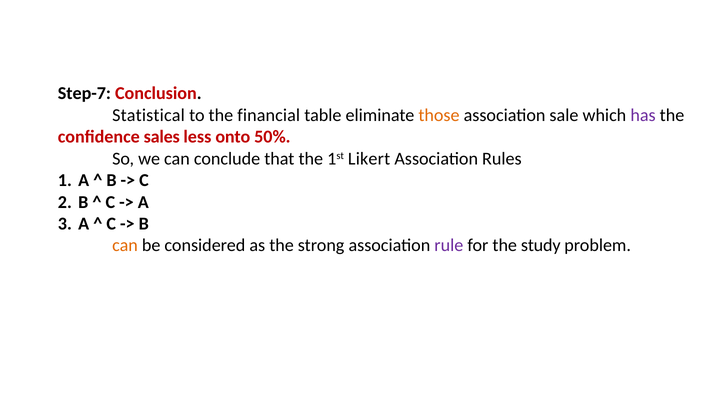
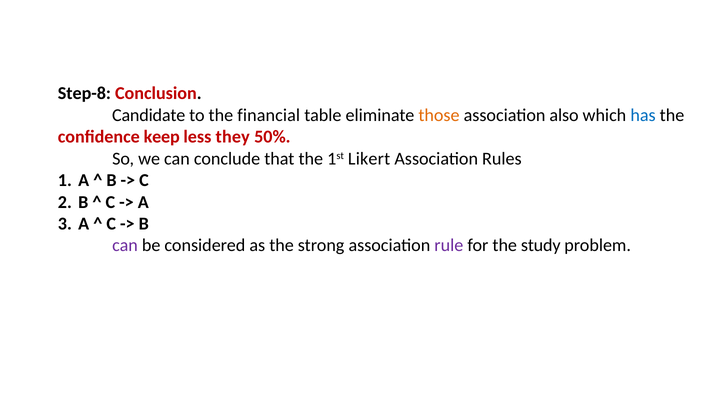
Step-7: Step-7 -> Step-8 (84, 94)
Statistical: Statistical -> Candidate (149, 115)
sale: sale -> also (564, 115)
has colour: purple -> blue (643, 115)
sales: sales -> keep (162, 137)
onto: onto -> they (233, 137)
can colour: orange -> purple (125, 246)
